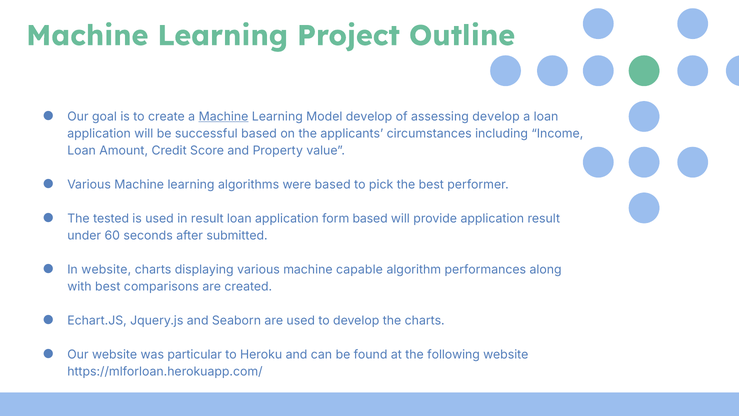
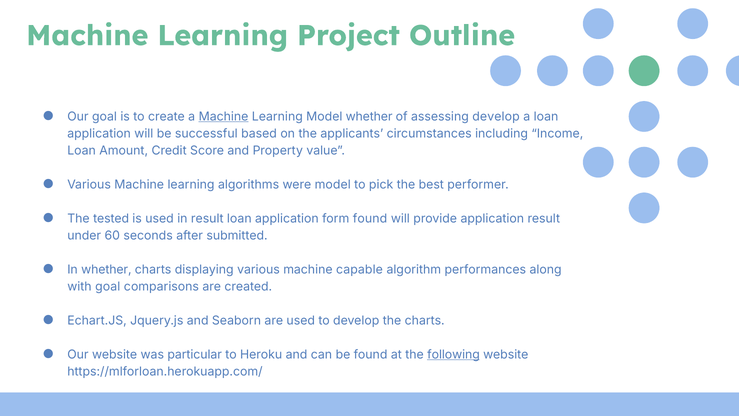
Model develop: develop -> whether (369, 116)
were based: based -> model (333, 184)
form based: based -> found (370, 218)
In website: website -> whether (106, 269)
with best: best -> goal (108, 286)
following underline: none -> present (454, 354)
